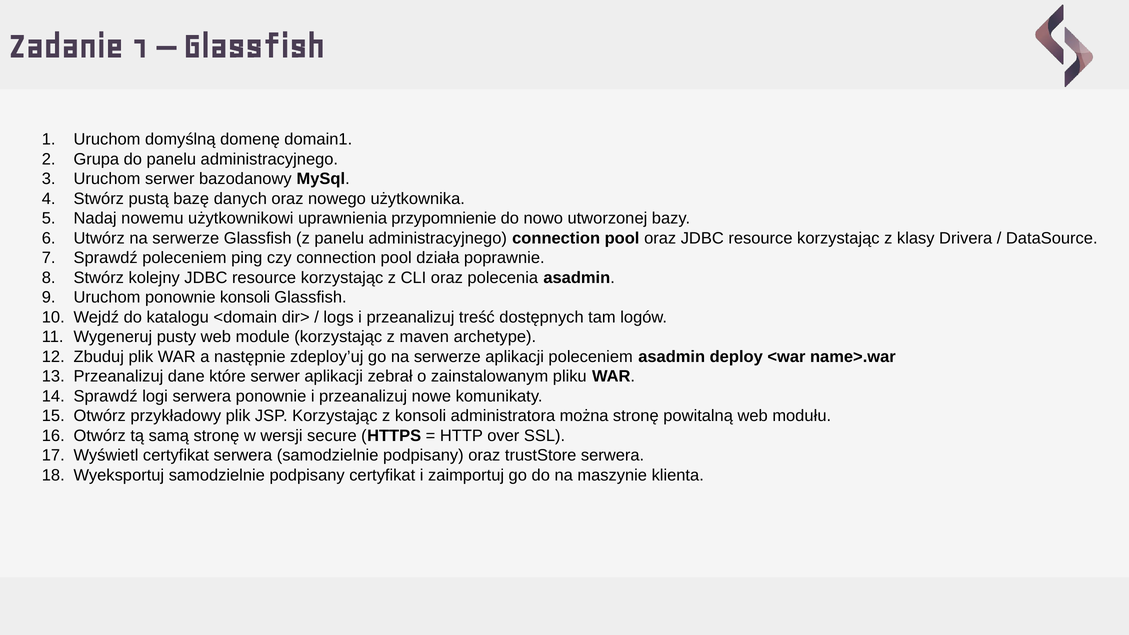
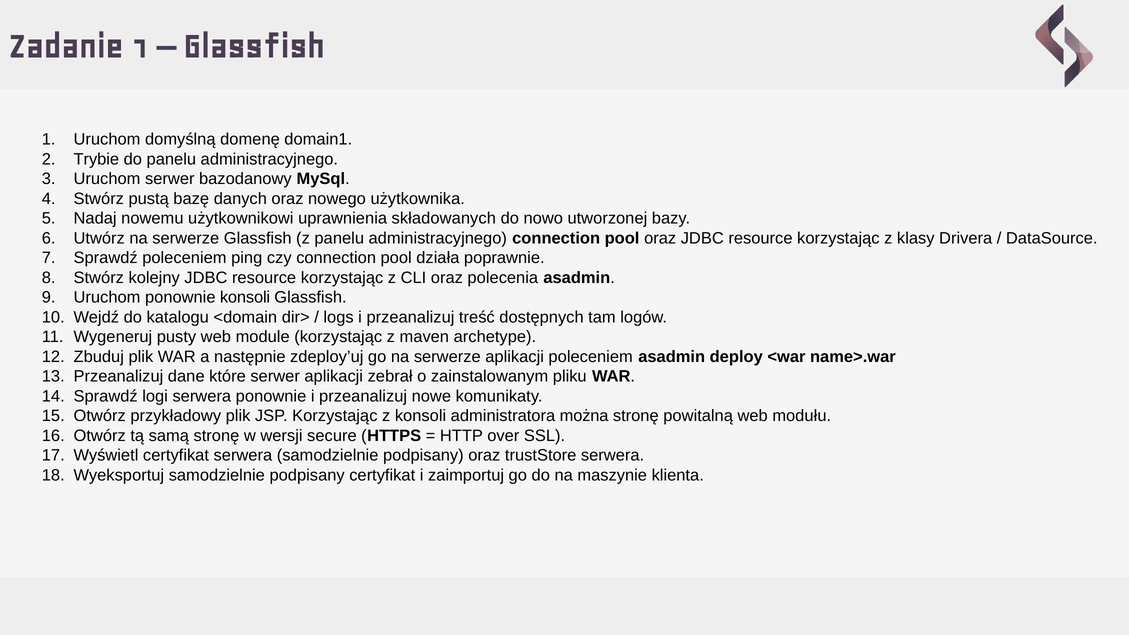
Grupa: Grupa -> Trybie (96, 159)
przypomnienie: przypomnienie -> składowanych (444, 218)
